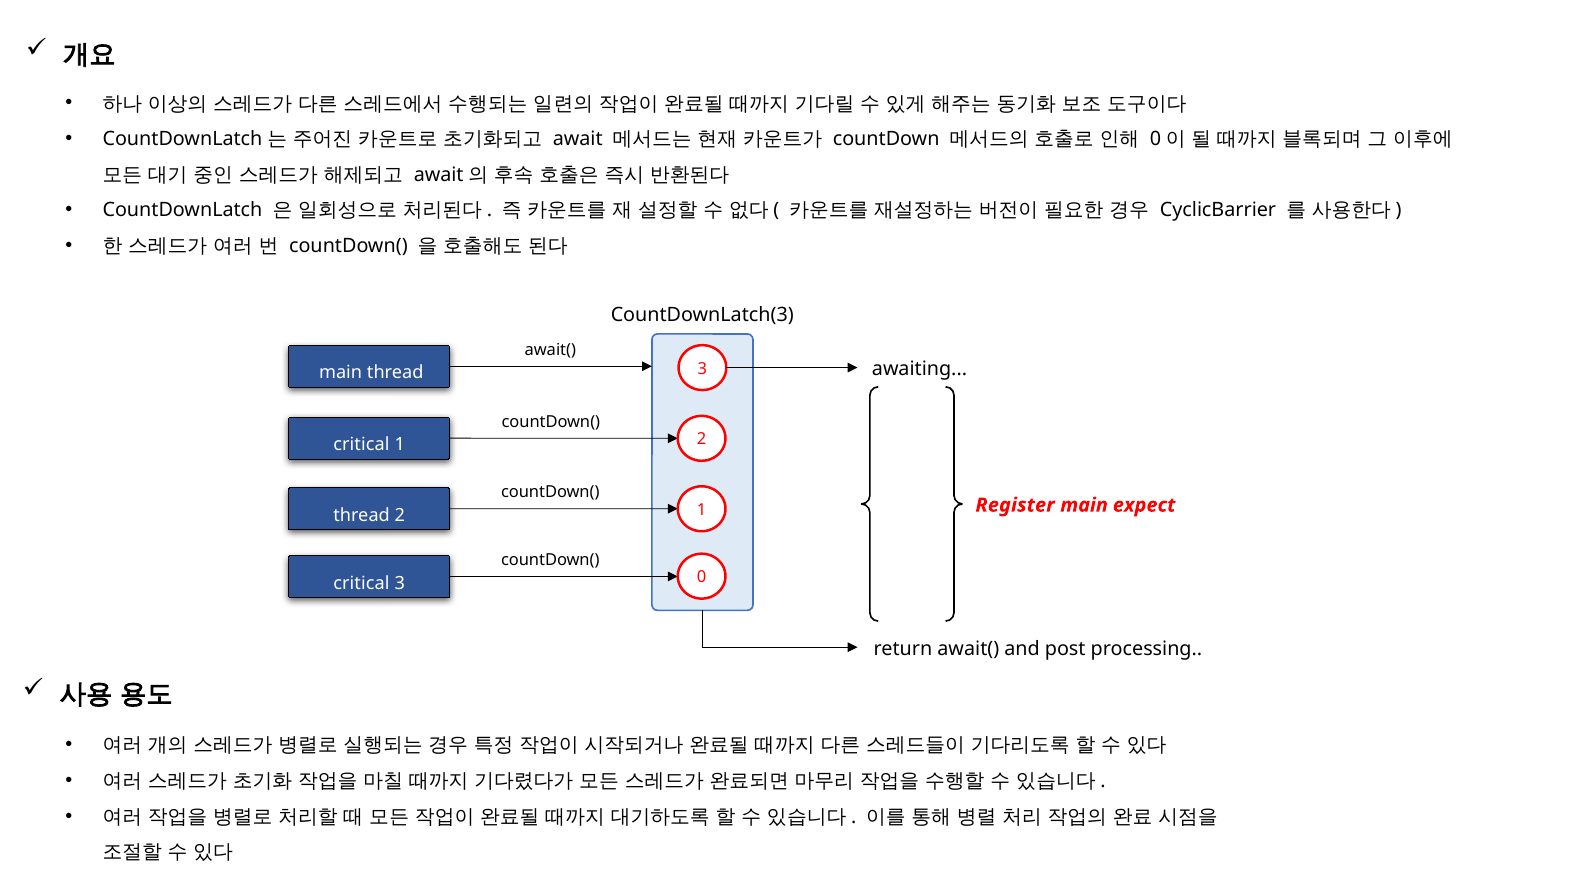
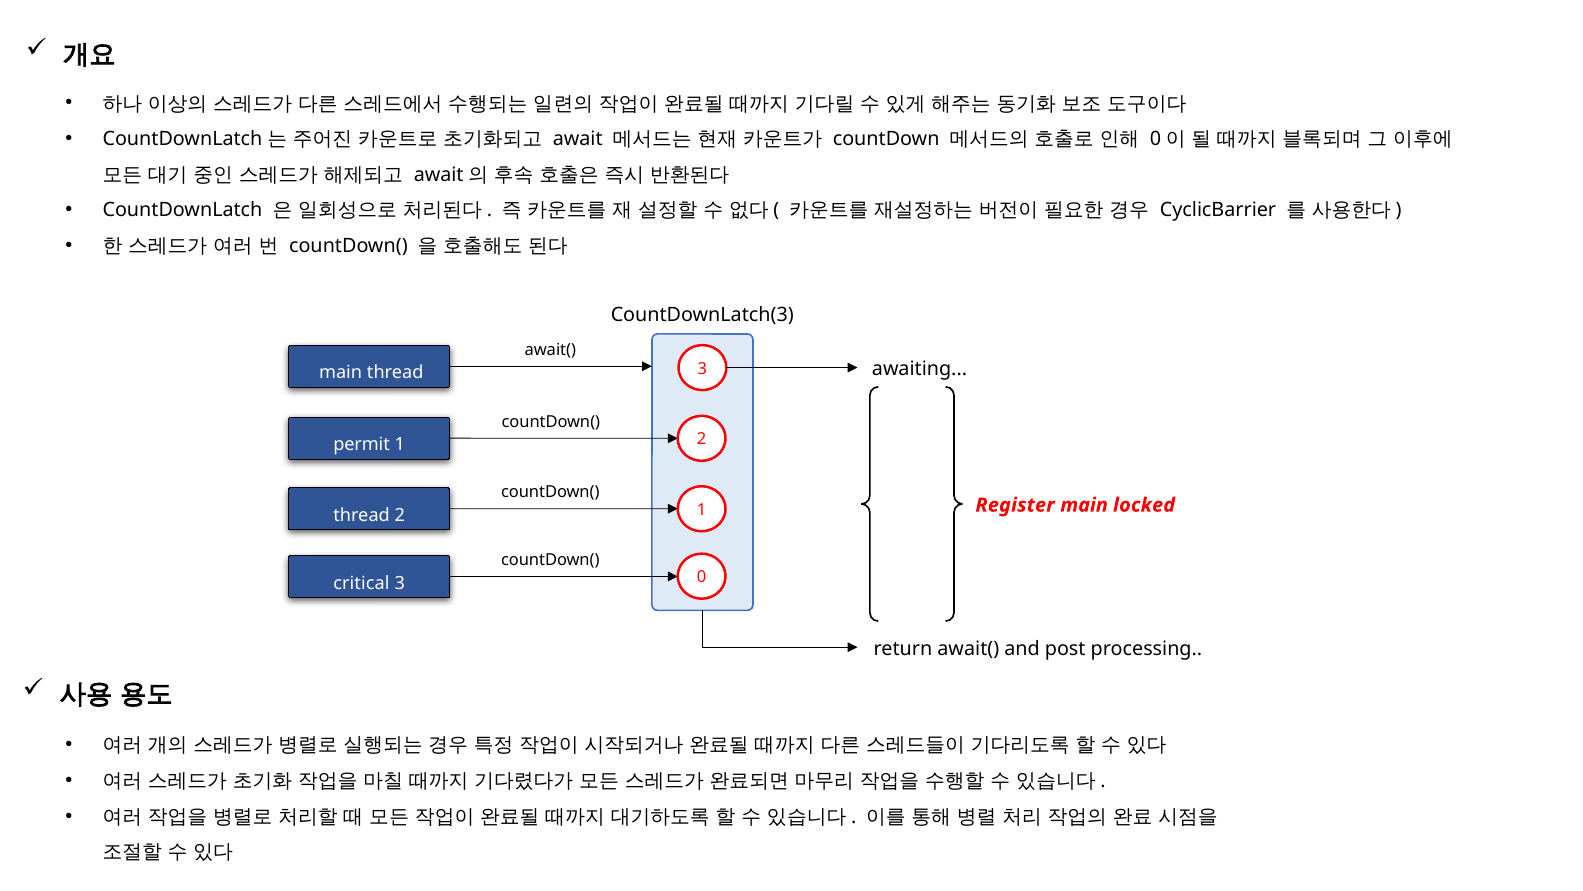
critical: critical -> permit (362, 445)
expect: expect -> locked (1144, 505)
